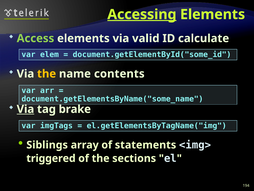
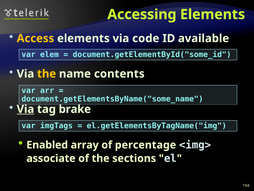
Accessing underline: present -> none (142, 14)
Access colour: light green -> yellow (35, 38)
valid: valid -> code (146, 38)
calculate: calculate -> available (204, 38)
Siblings: Siblings -> Enabled (47, 145)
statements: statements -> percentage (146, 145)
triggered: triggered -> associate (51, 158)
